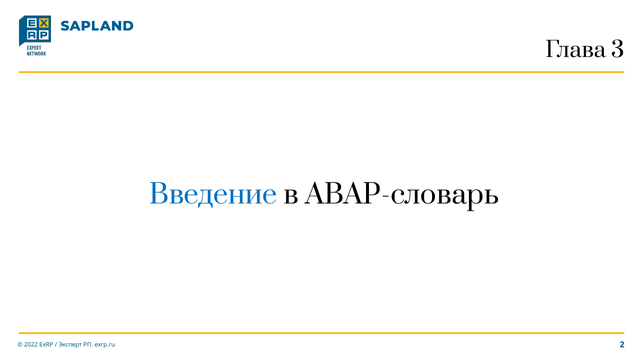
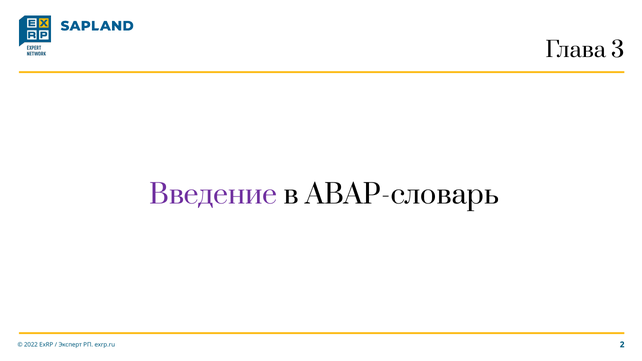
Введение colour: blue -> purple (213, 195)
